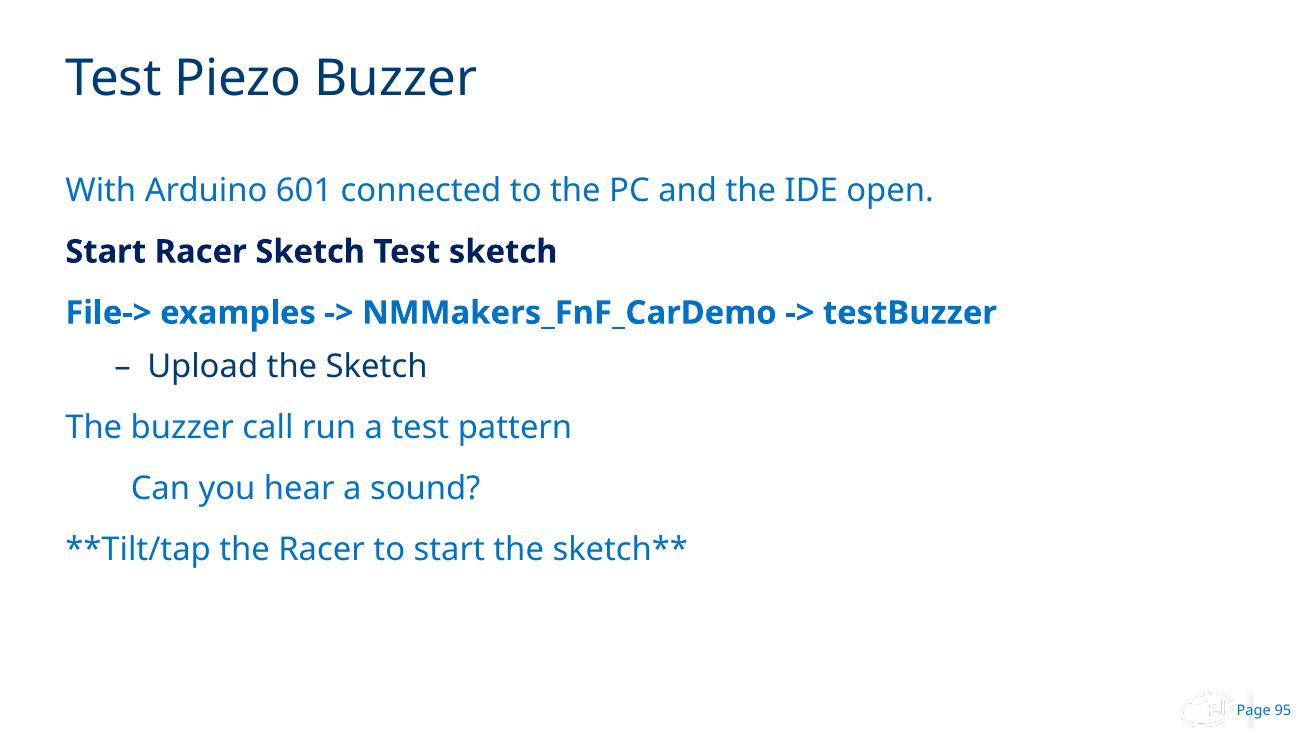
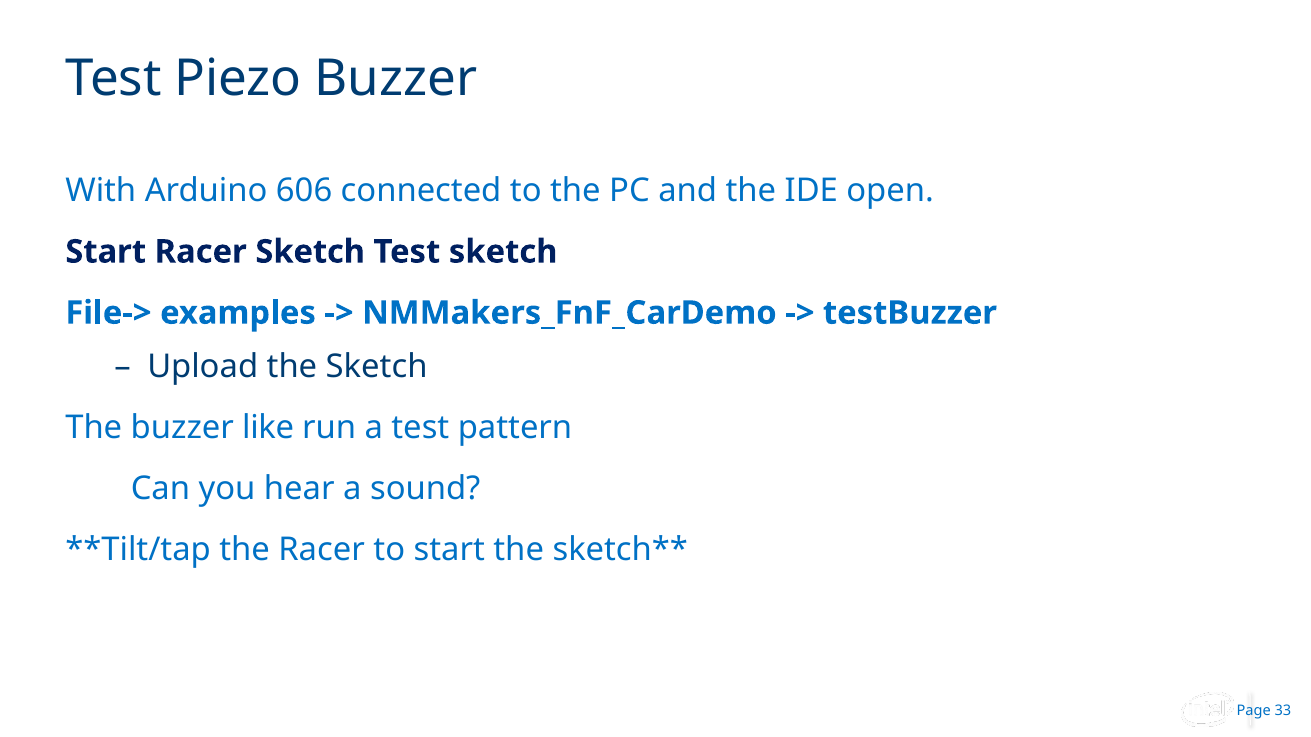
601: 601 -> 606 (304, 191)
call: call -> like (268, 428)
95: 95 -> 33 (1283, 711)
